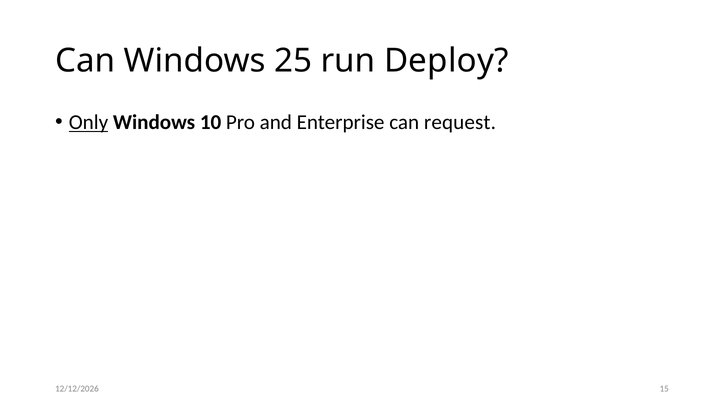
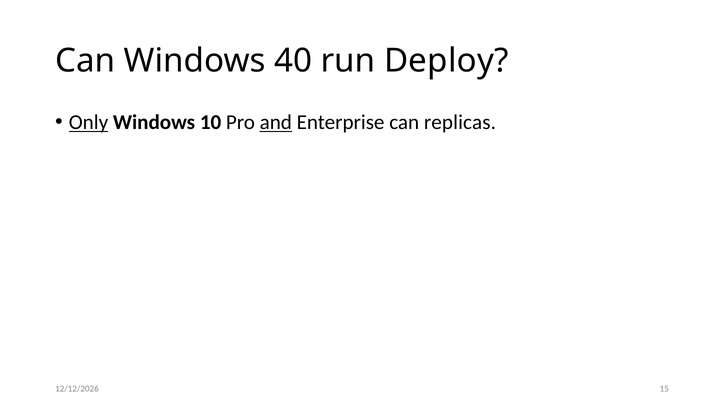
25: 25 -> 40 (293, 61)
and underline: none -> present (276, 122)
request: request -> replicas (460, 122)
